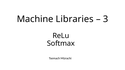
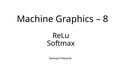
Libraries: Libraries -> Graphics (75, 19)
3: 3 -> 8 (106, 19)
